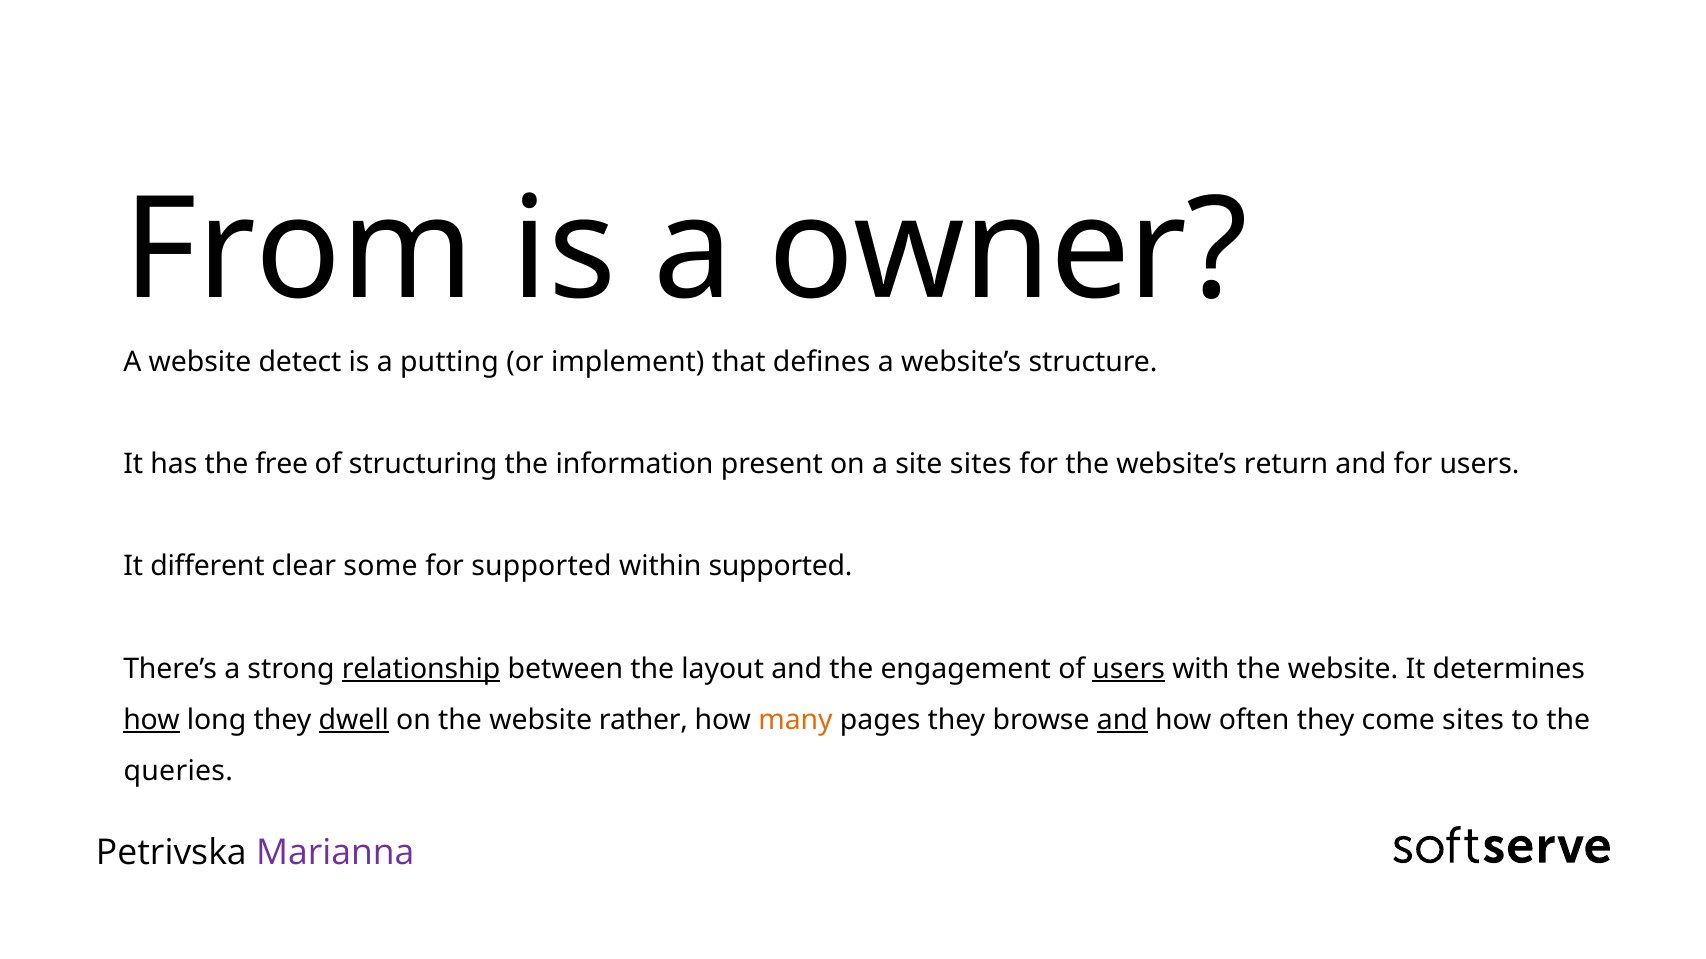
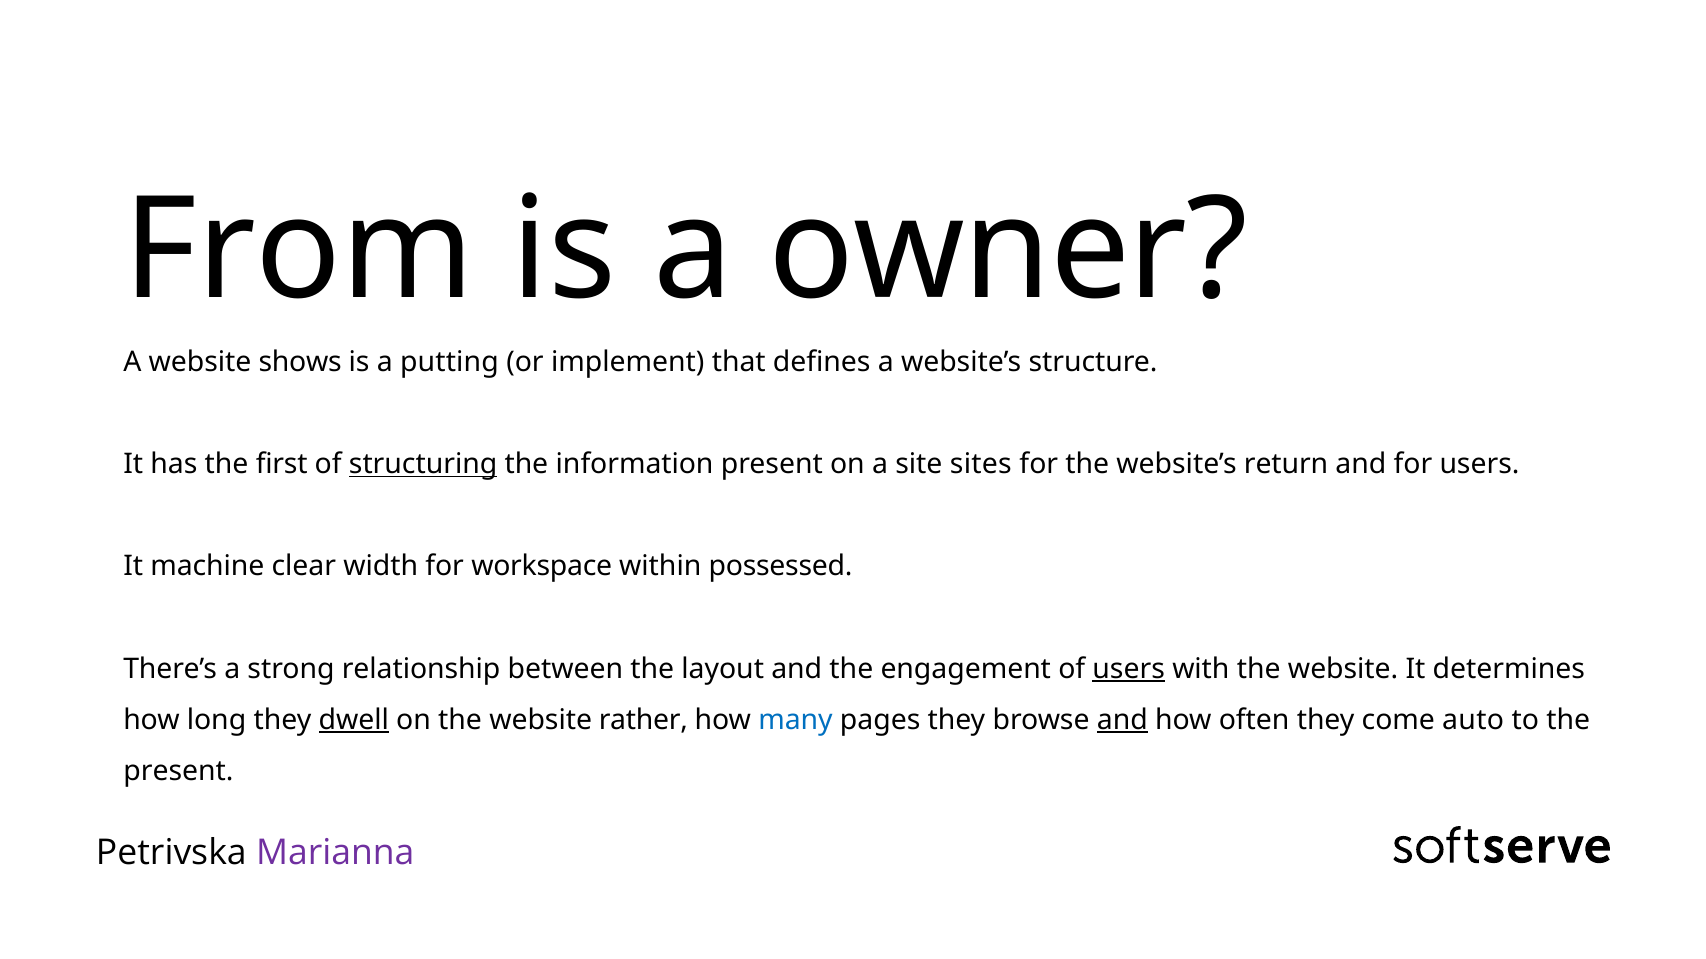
detect: detect -> shows (300, 362)
free: free -> first (282, 465)
structuring underline: none -> present (423, 465)
different: different -> machine (207, 567)
some: some -> width (381, 567)
for supported: supported -> workspace (542, 567)
within supported: supported -> possessed (781, 567)
relationship underline: present -> none (421, 669)
how underline: present -> none (152, 720)
many colour: orange -> blue (796, 720)
come sites: sites -> auto (1473, 720)
queries: queries -> present (178, 771)
